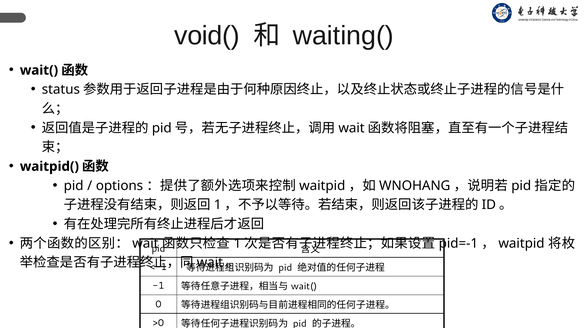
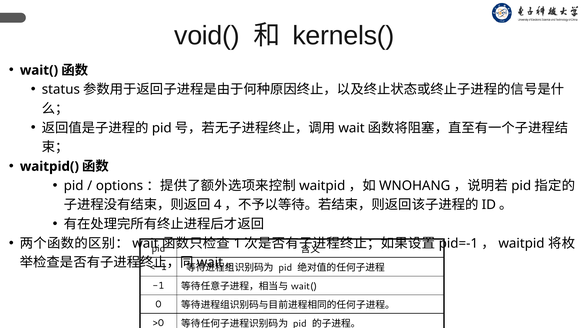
waiting(: waiting( -> kernels( (343, 36)
1: 1 -> 4 (218, 205)
